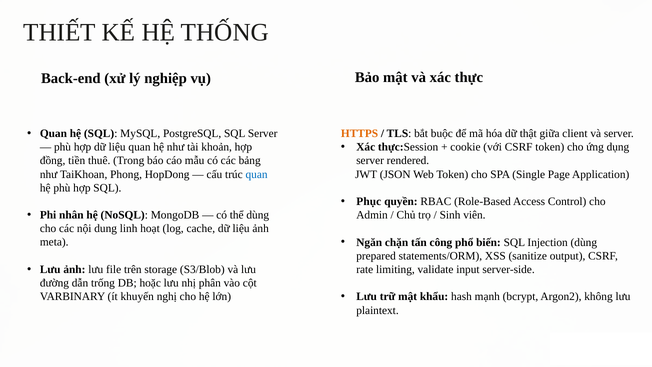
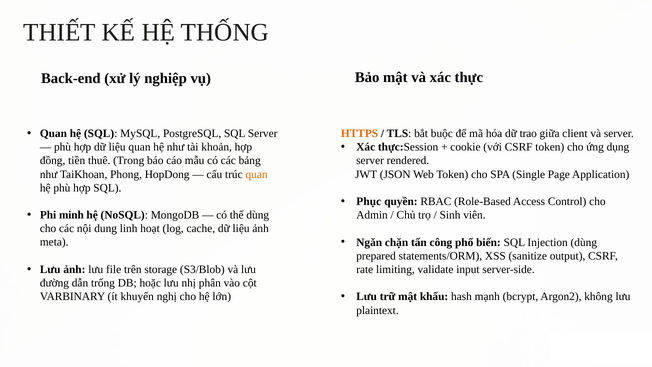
thật: thật -> trao (528, 133)
quan colour: blue -> orange (257, 174)
nhân: nhân -> minh (71, 215)
